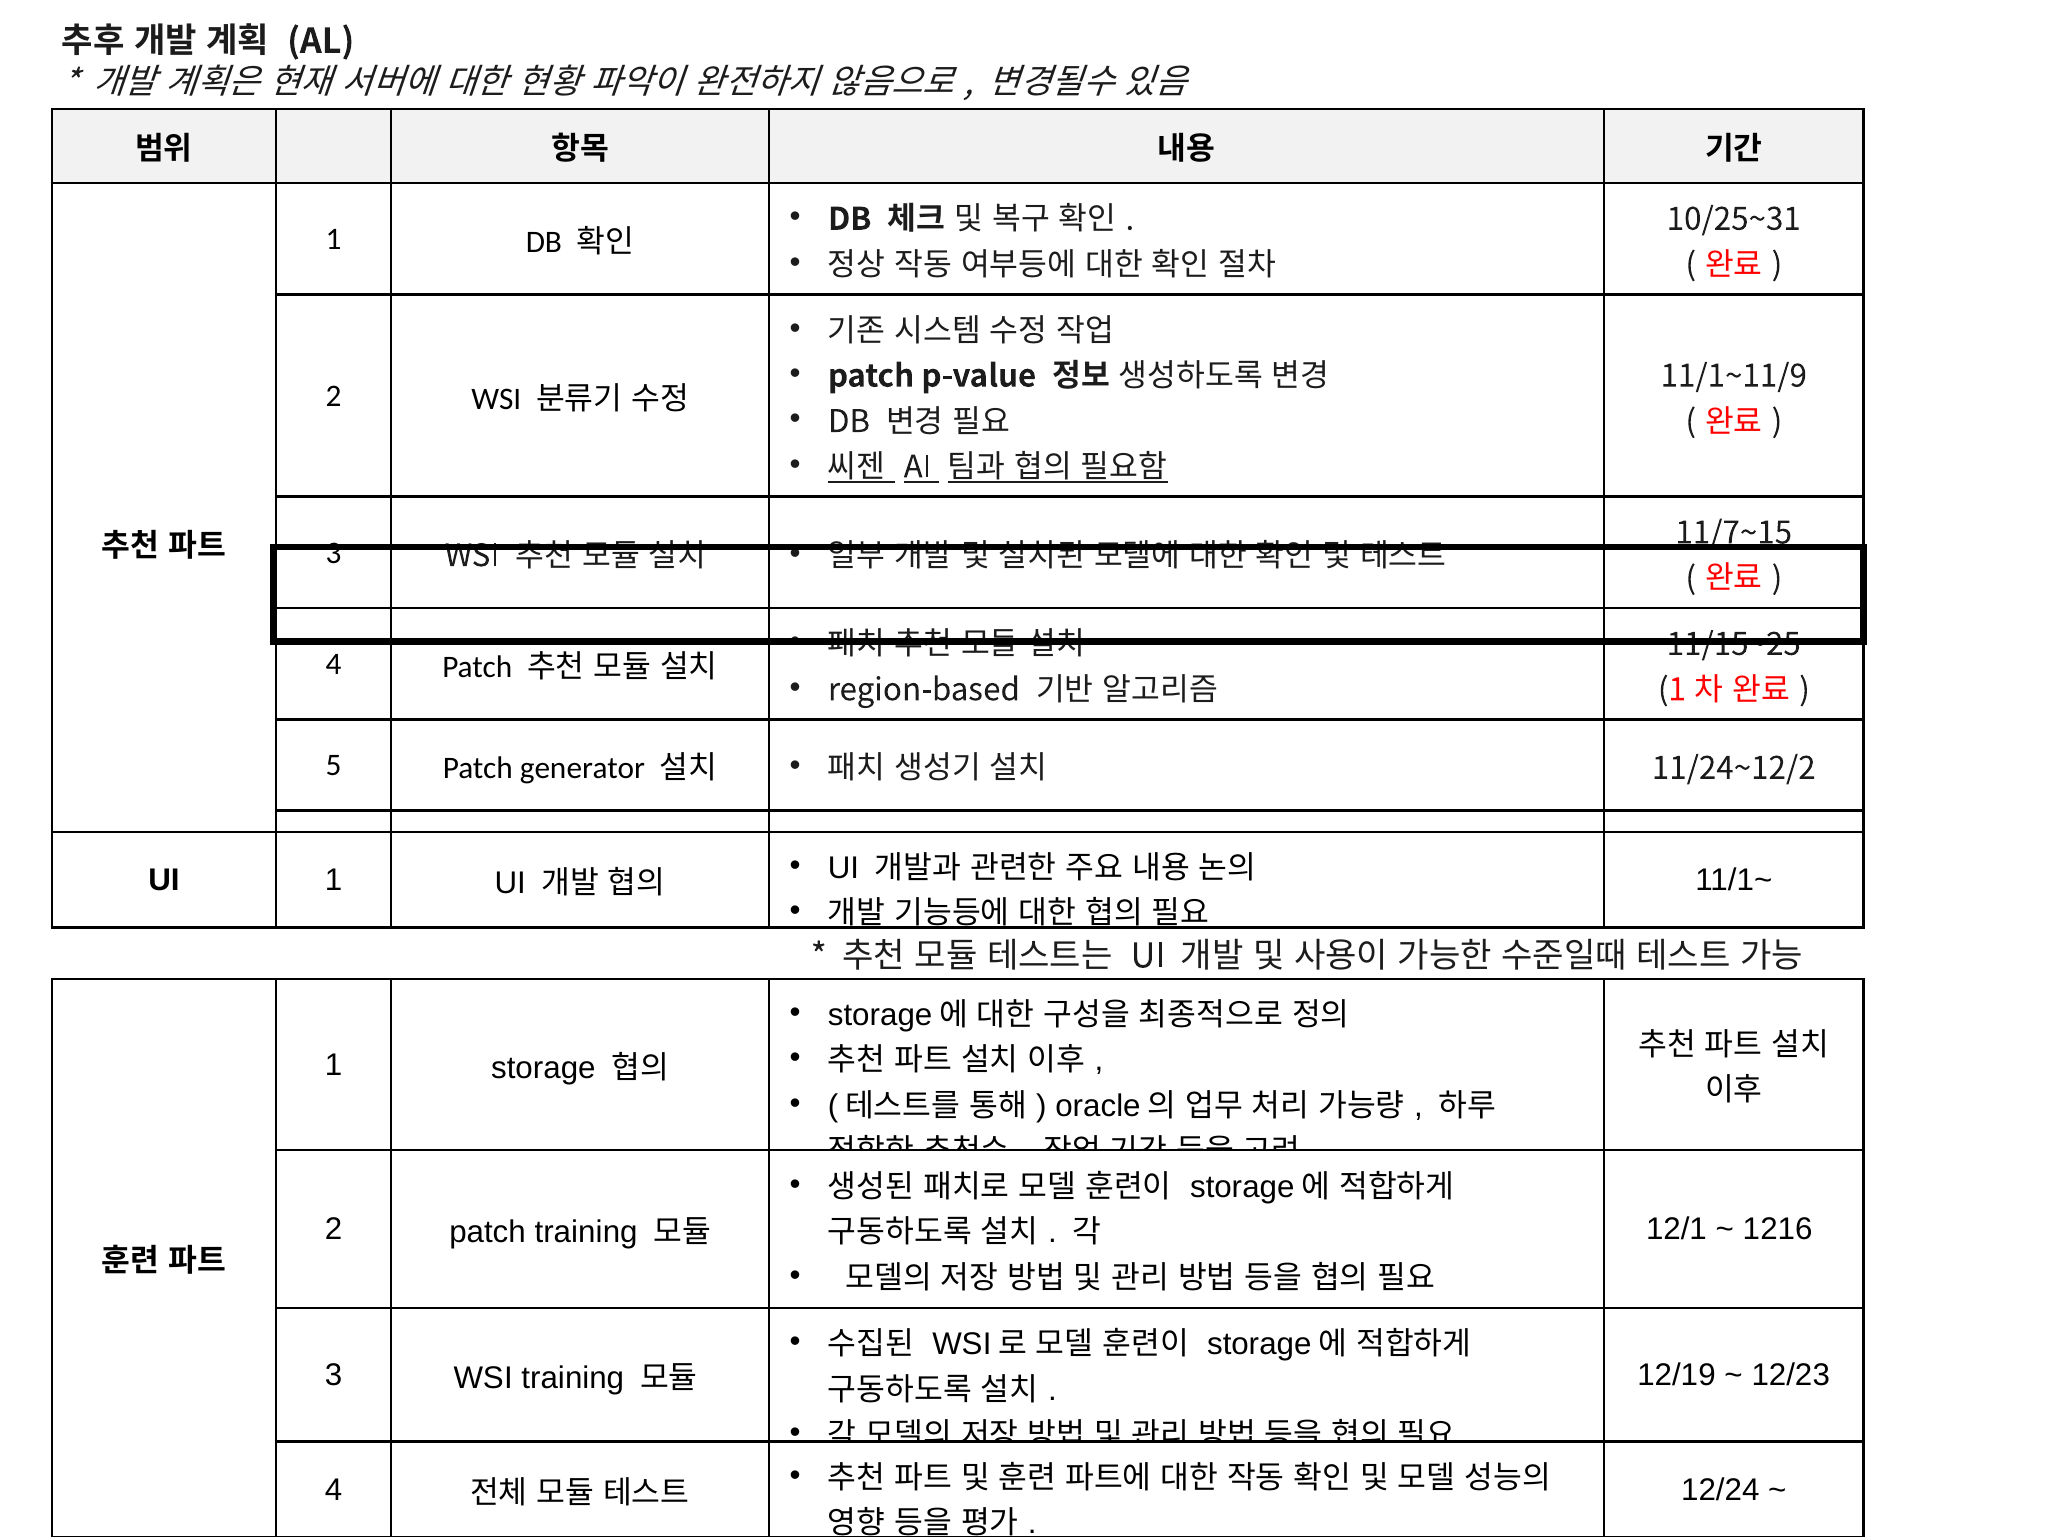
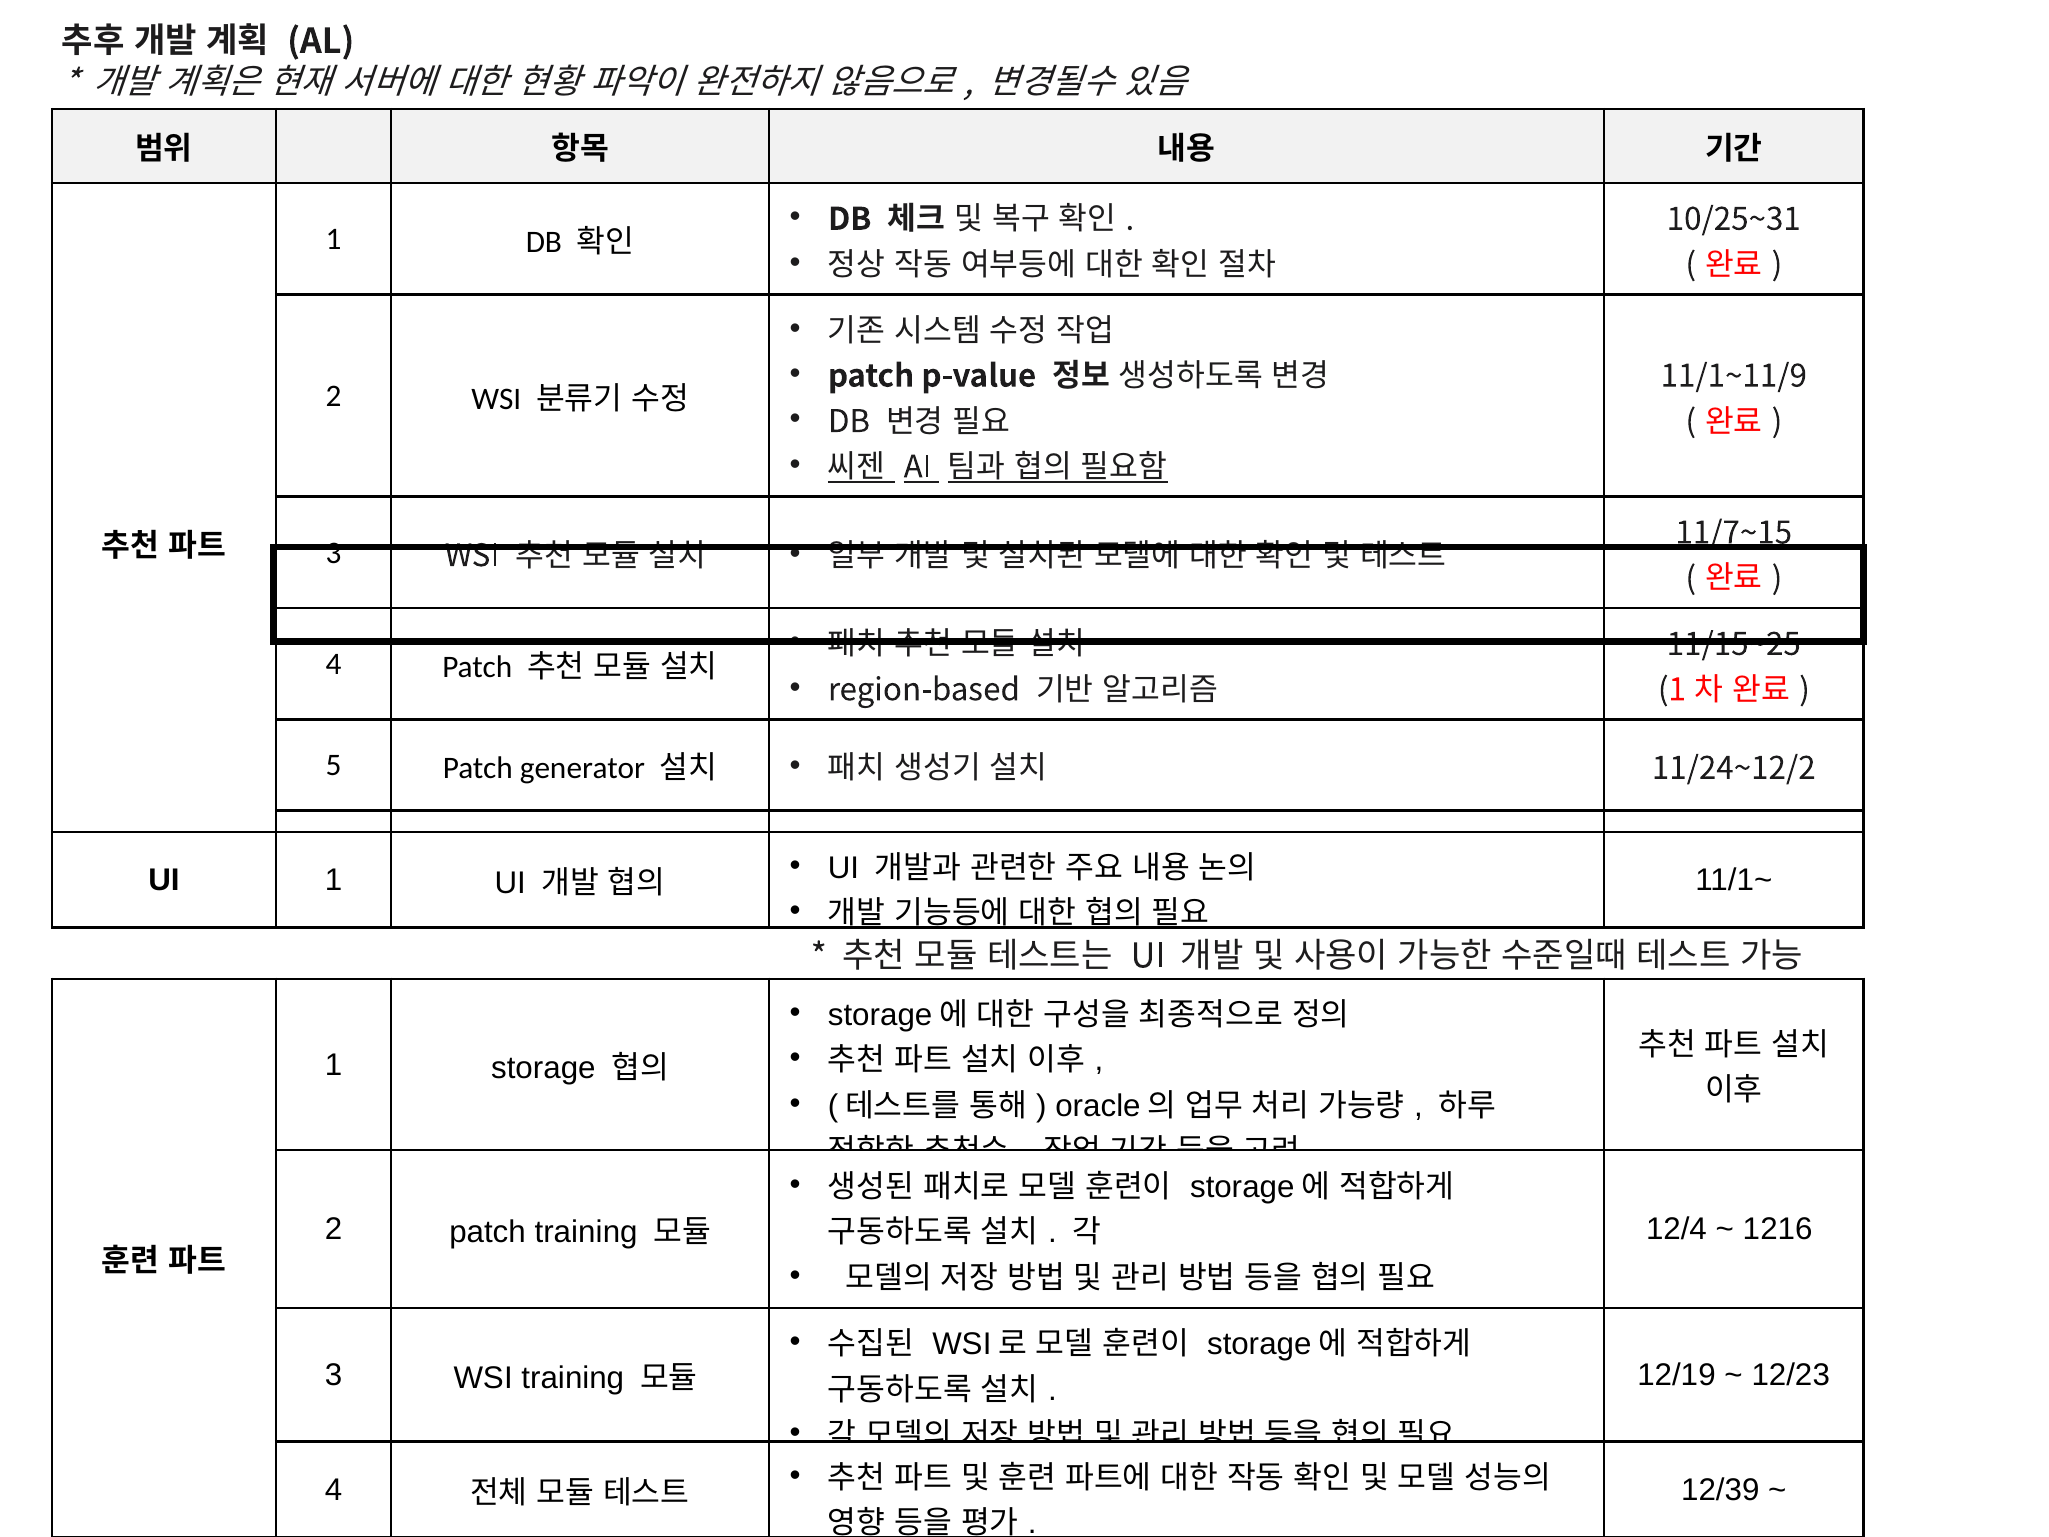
12/1: 12/1 -> 12/4 (1676, 1229)
12/24: 12/24 -> 12/39 (1720, 1490)
